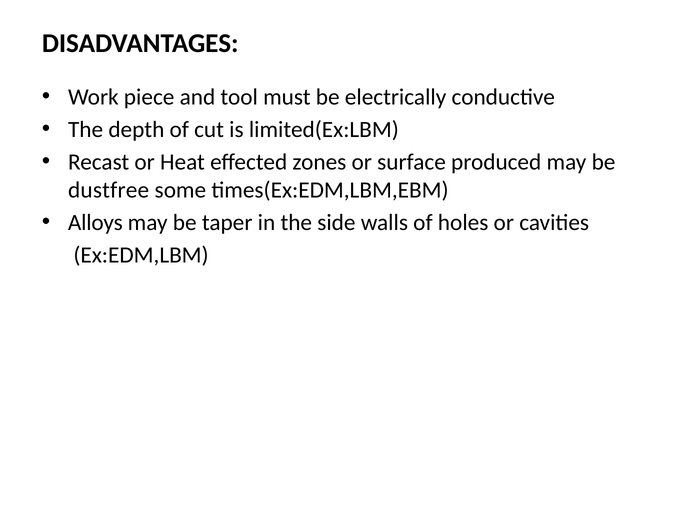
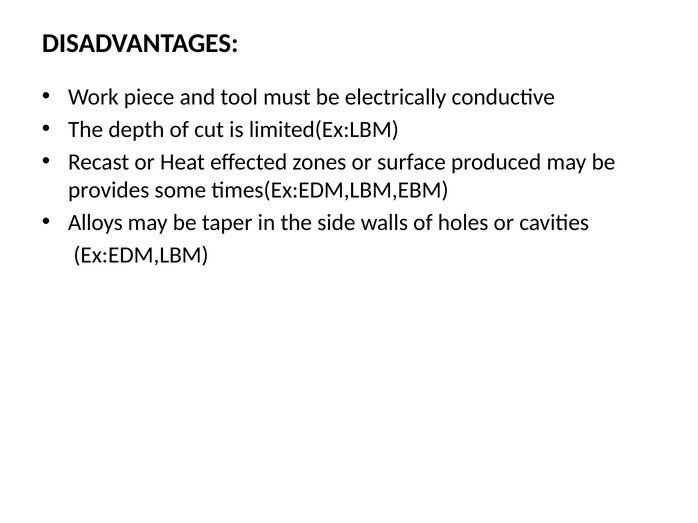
dustfree: dustfree -> provides (109, 190)
